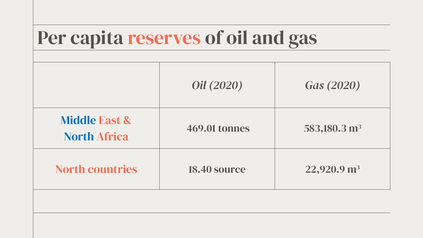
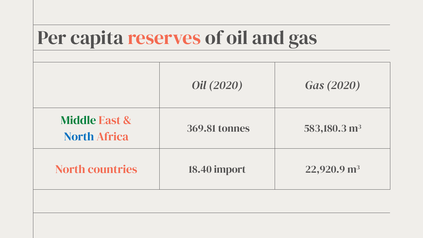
Middle colour: blue -> green (78, 120)
469.01: 469.01 -> 369.81 (201, 128)
source: source -> import (230, 169)
